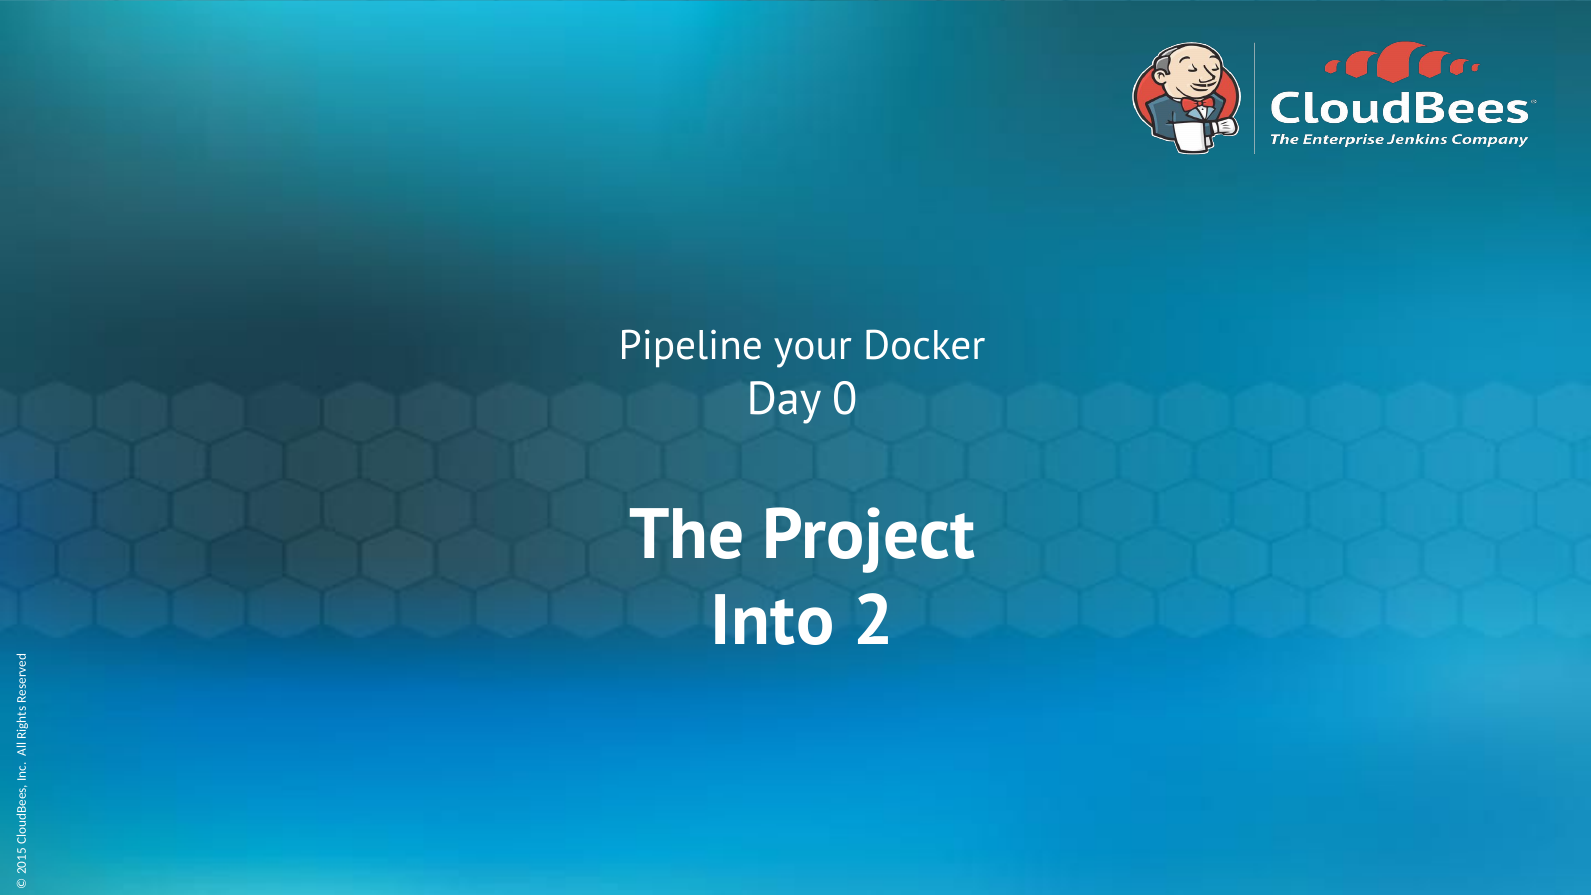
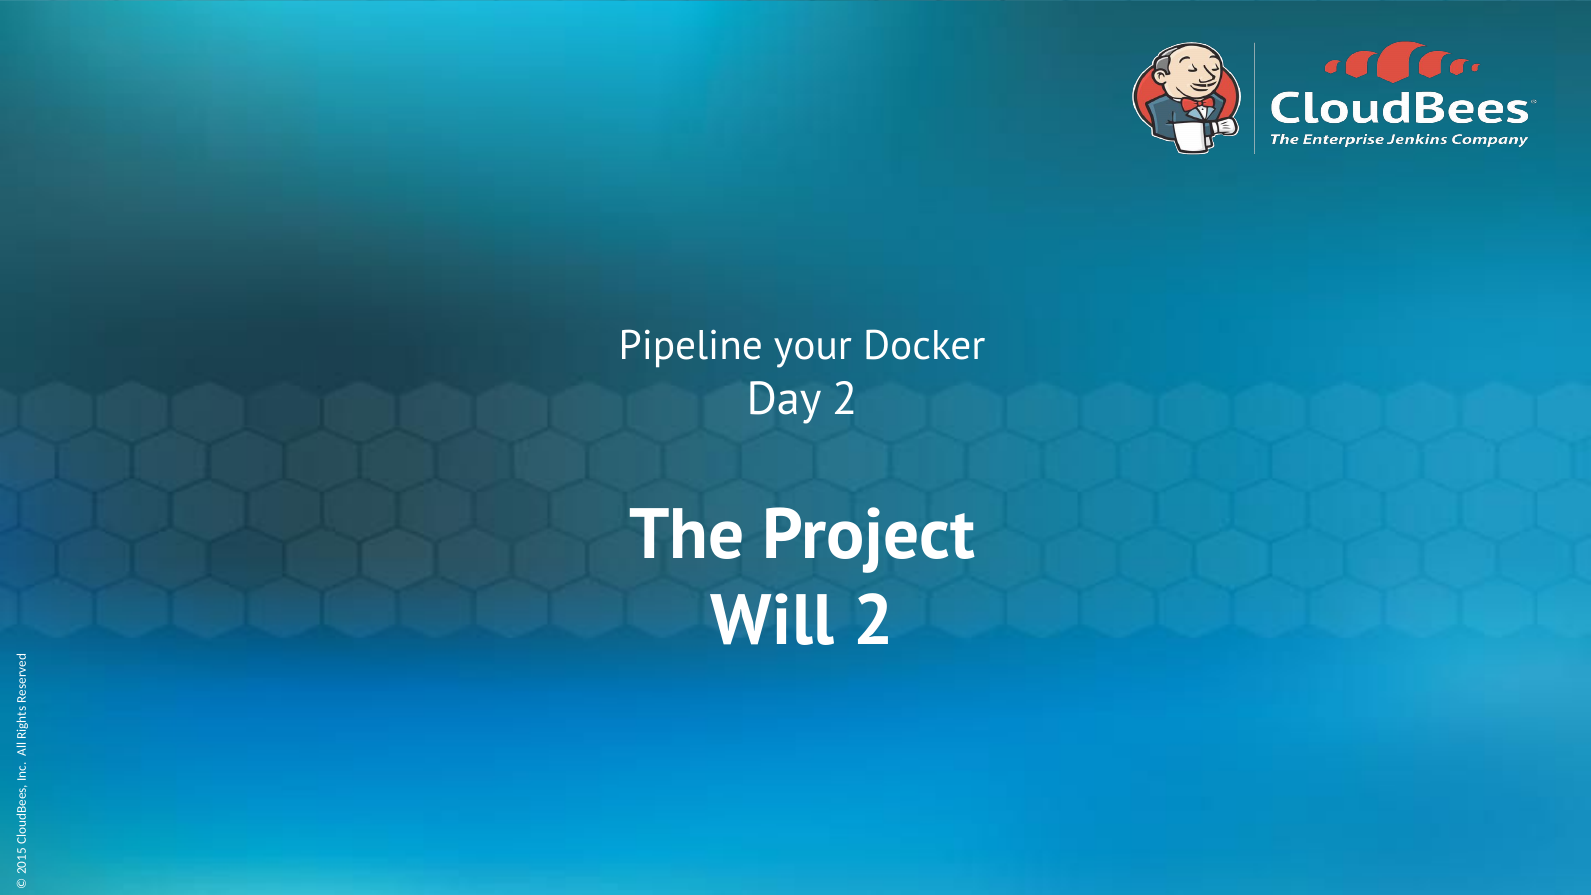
Day 0: 0 -> 2 (845, 399)
Into: Into -> Will (773, 621)
